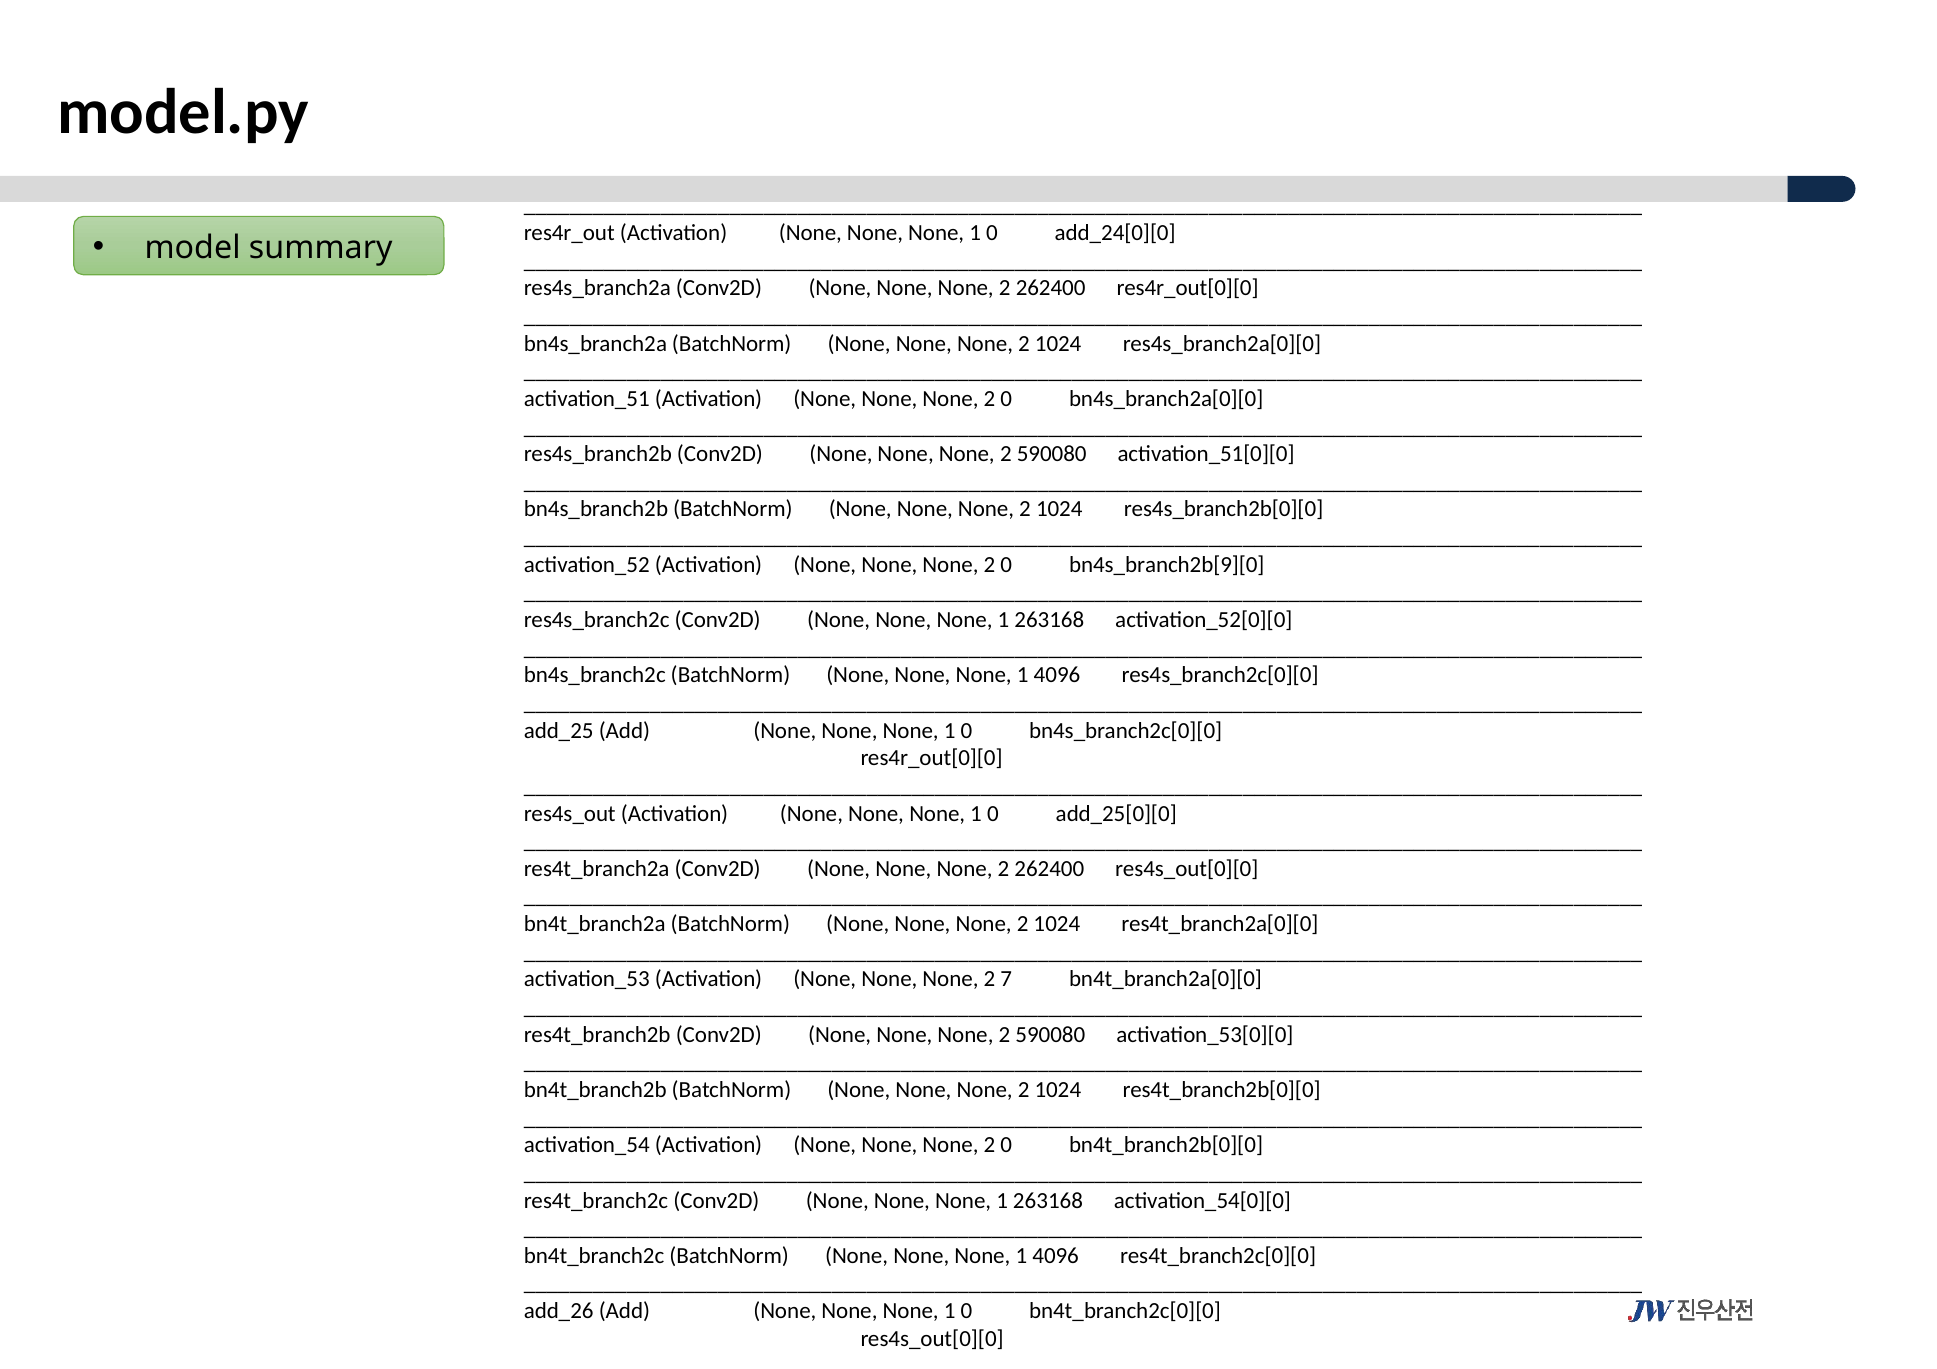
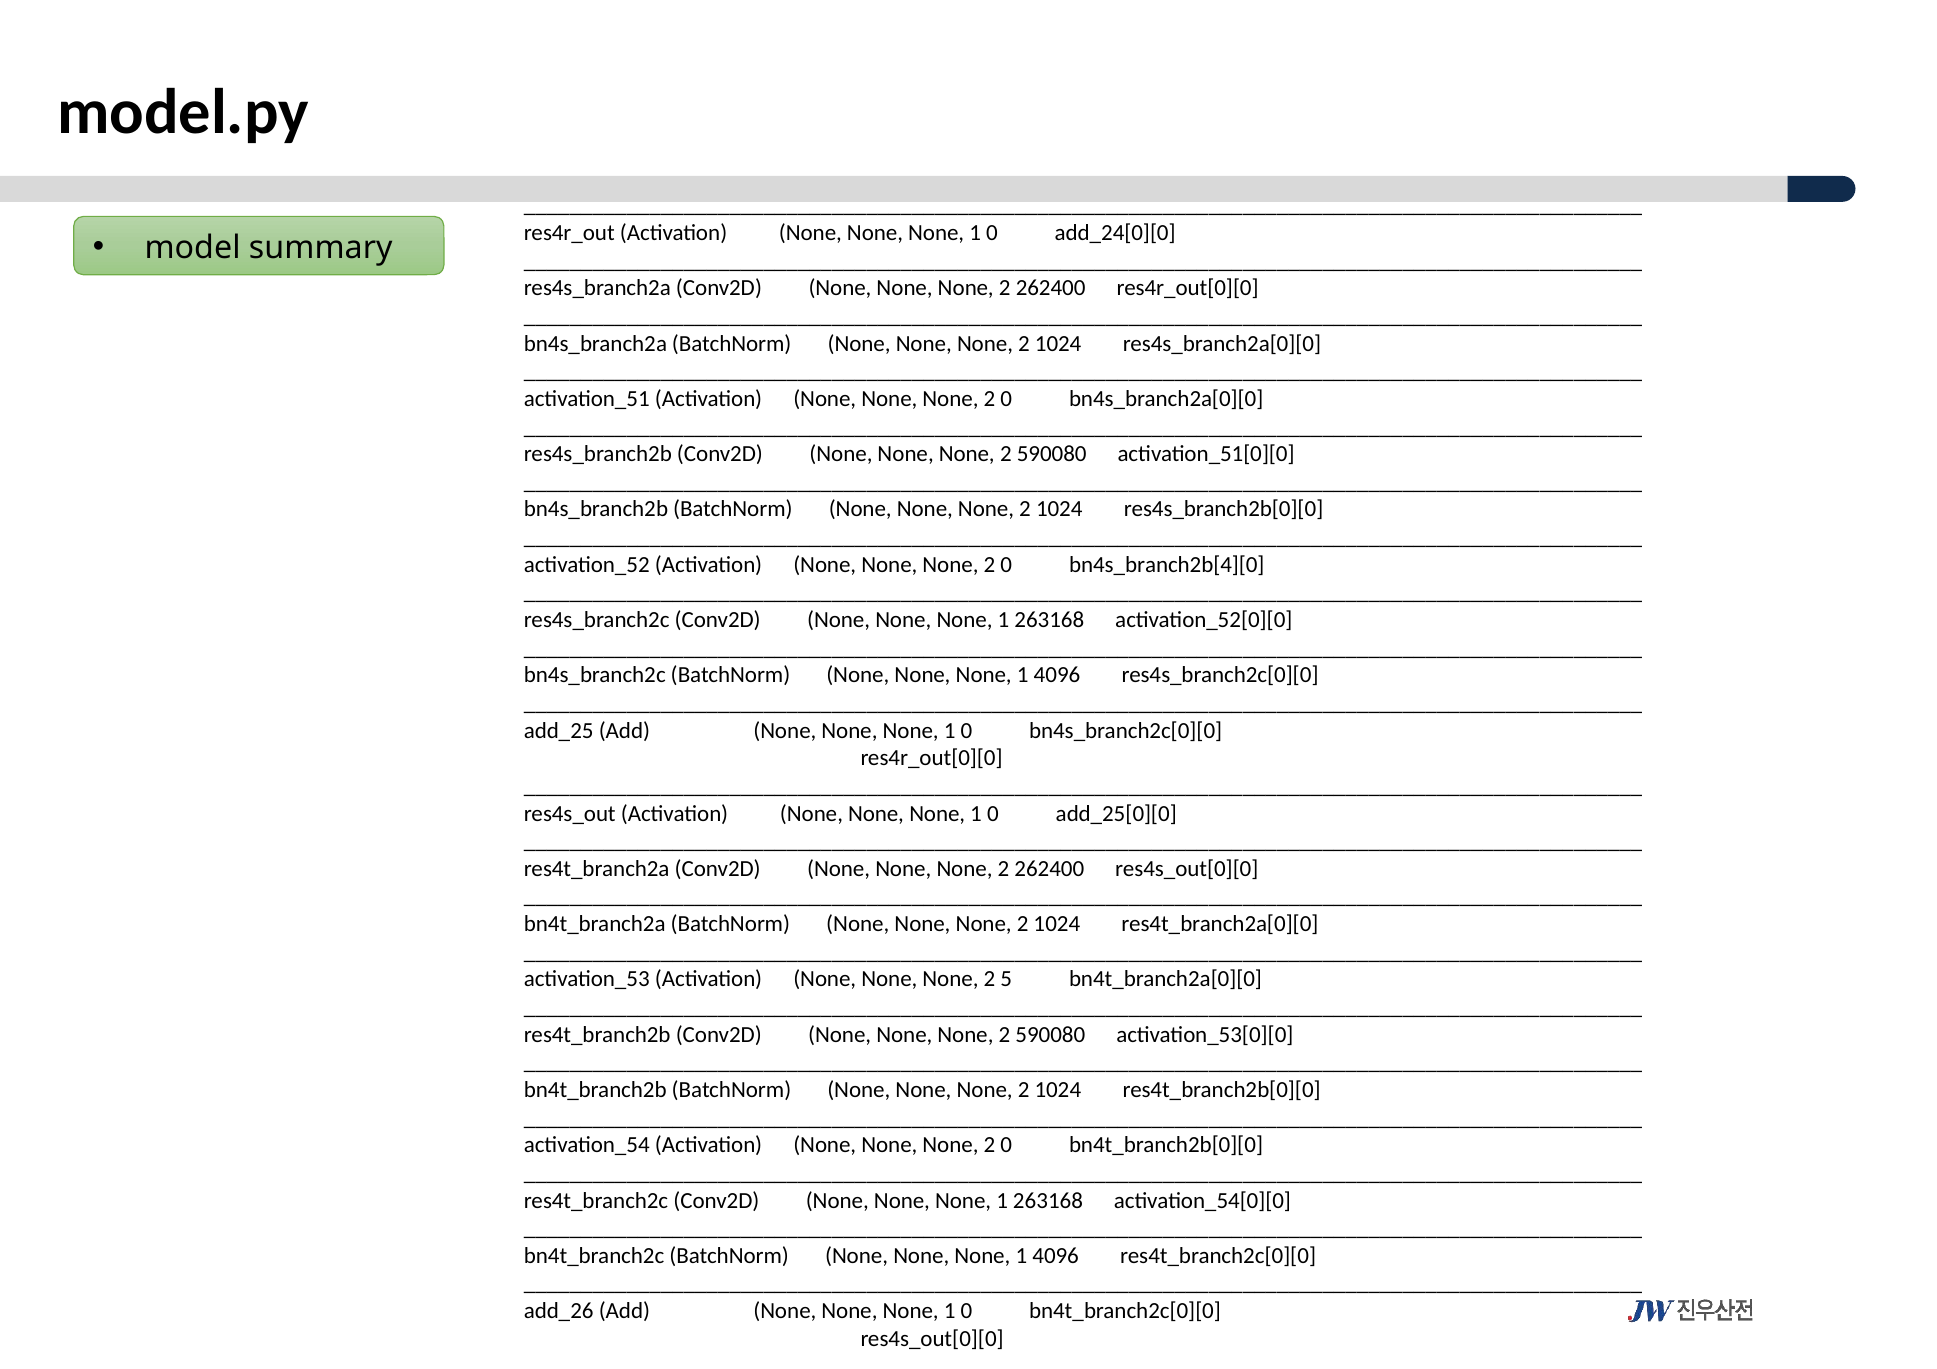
bn4s_branch2b[9][0: bn4s_branch2b[9][0 -> bn4s_branch2b[4][0 (1167, 565)
7: 7 -> 5 (1006, 980)
